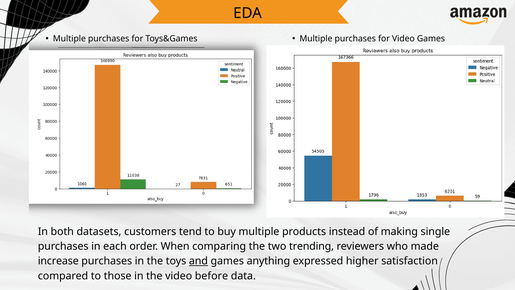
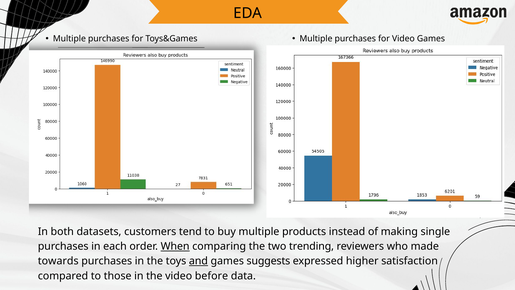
When underline: none -> present (175, 246)
increase: increase -> towards (58, 261)
anything: anything -> suggests (268, 261)
